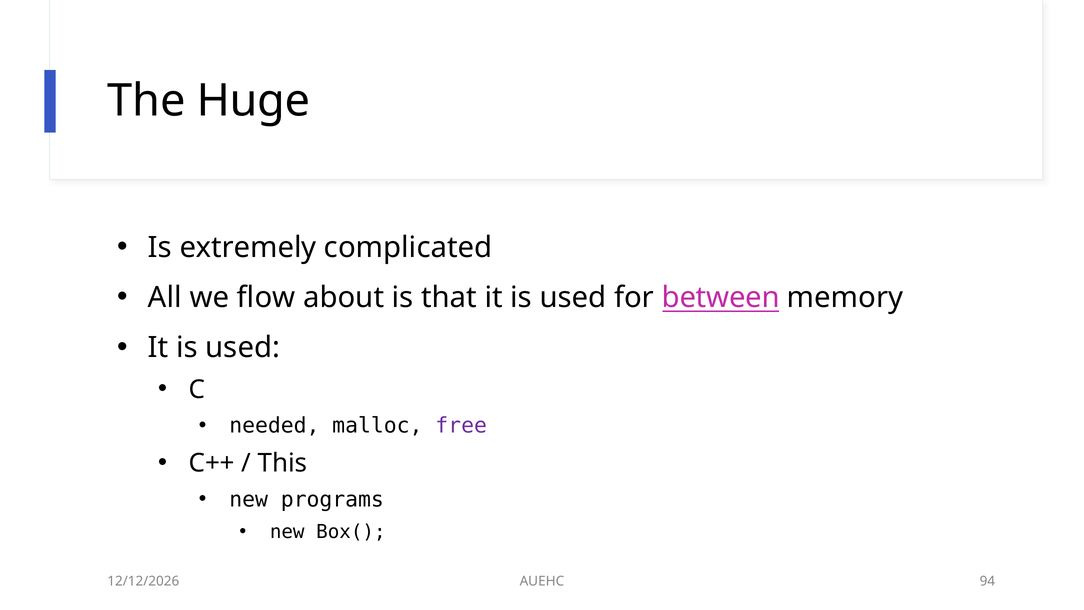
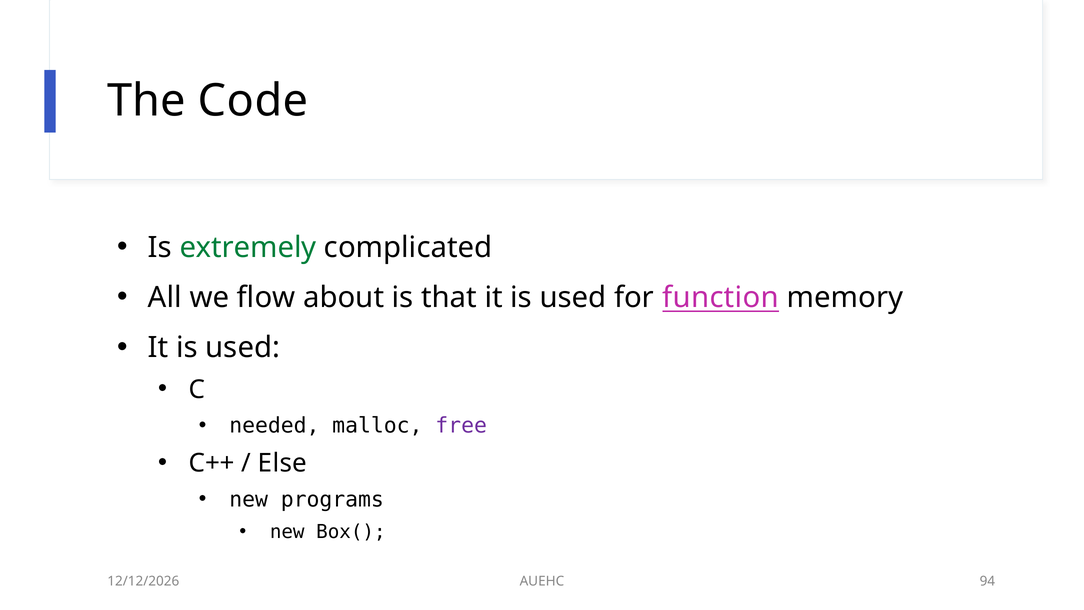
Huge: Huge -> Code (253, 101)
extremely colour: black -> green (248, 248)
between: between -> function (721, 298)
This: This -> Else (282, 463)
